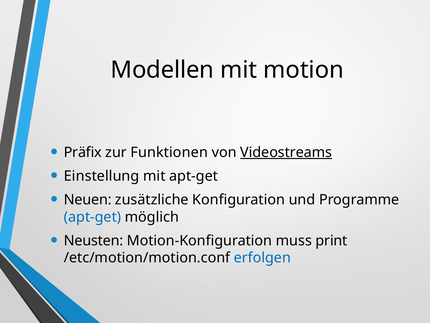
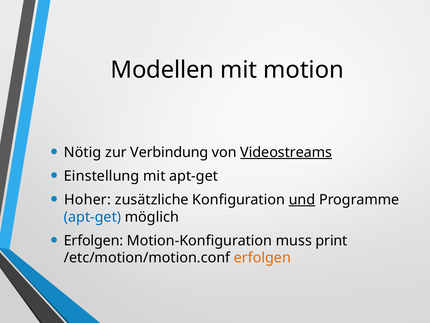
Präfix: Präfix -> Nötig (83, 152)
Funktionen: Funktionen -> Verbindung (169, 152)
Neuen: Neuen -> Hoher (88, 199)
und underline: none -> present (302, 199)
Neusten: Neusten -> Erfolgen (94, 240)
erfolgen colour: blue -> orange (262, 257)
